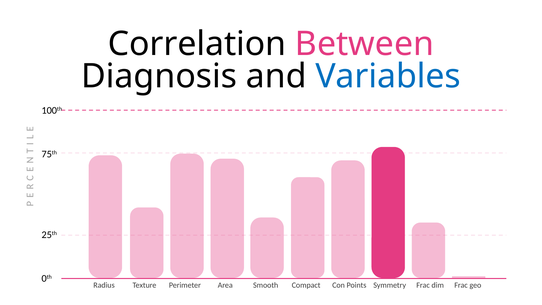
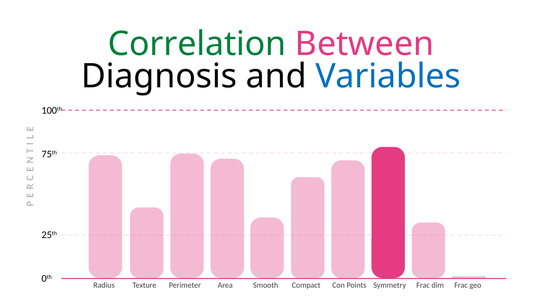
Correlation colour: black -> green (197, 44)
